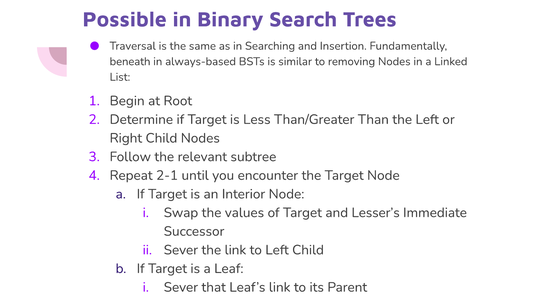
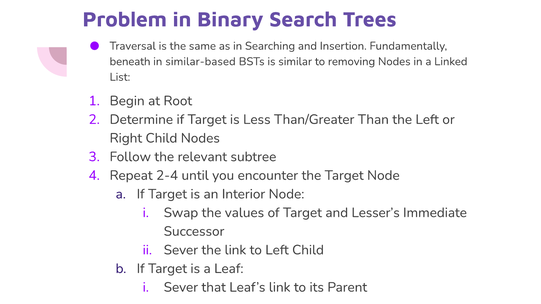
Possible: Possible -> Problem (125, 19)
always-based: always-based -> similar-based (200, 62)
2-1: 2-1 -> 2-4 (167, 176)
